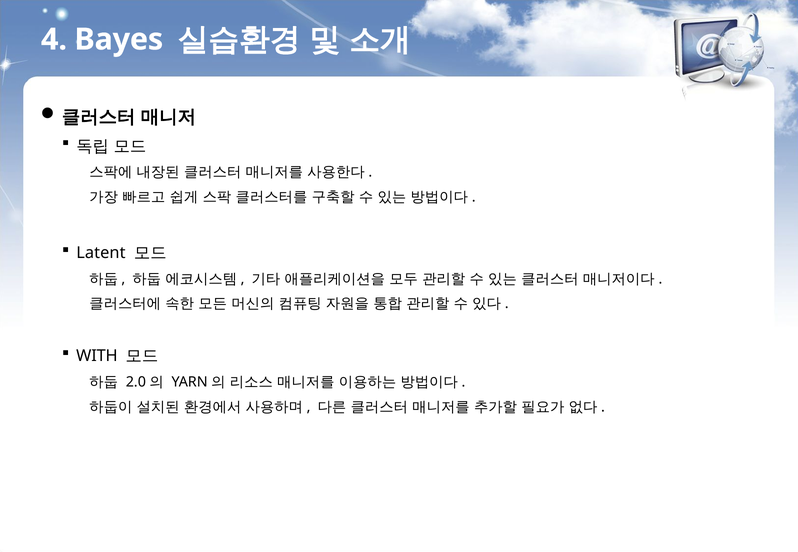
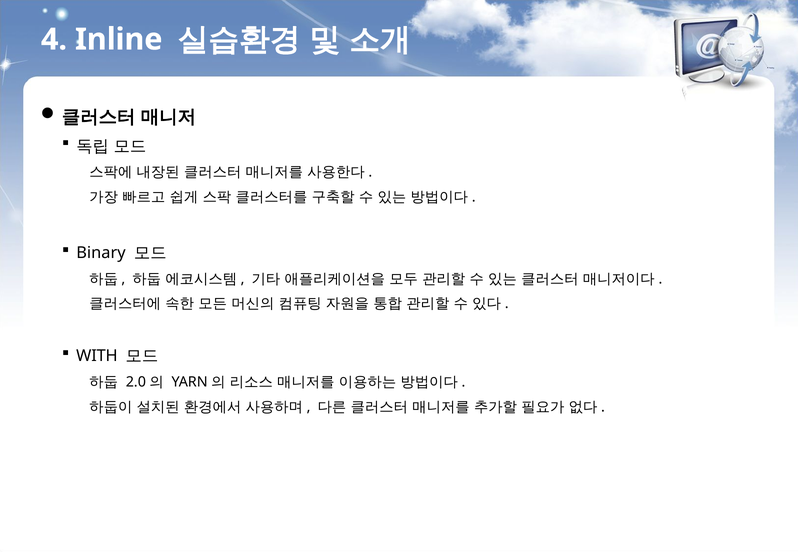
Bayes: Bayes -> Inline (119, 39)
Latent: Latent -> Binary (101, 253)
